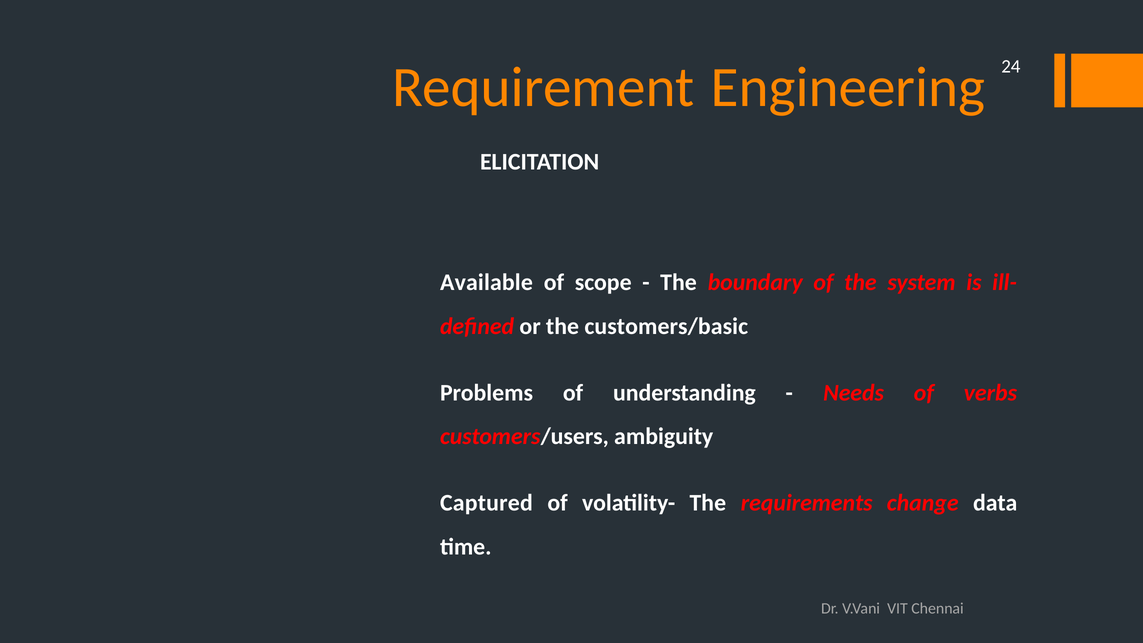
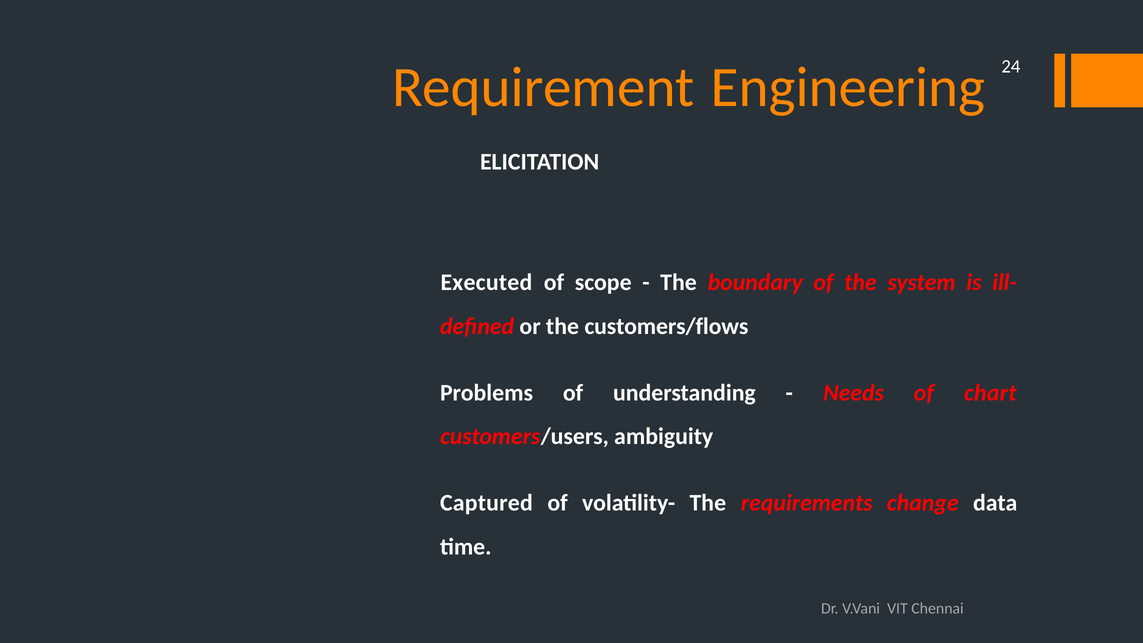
Available: Available -> Executed (486, 283)
customers/basic: customers/basic -> customers/flows (666, 326)
verbs: verbs -> chart (990, 393)
